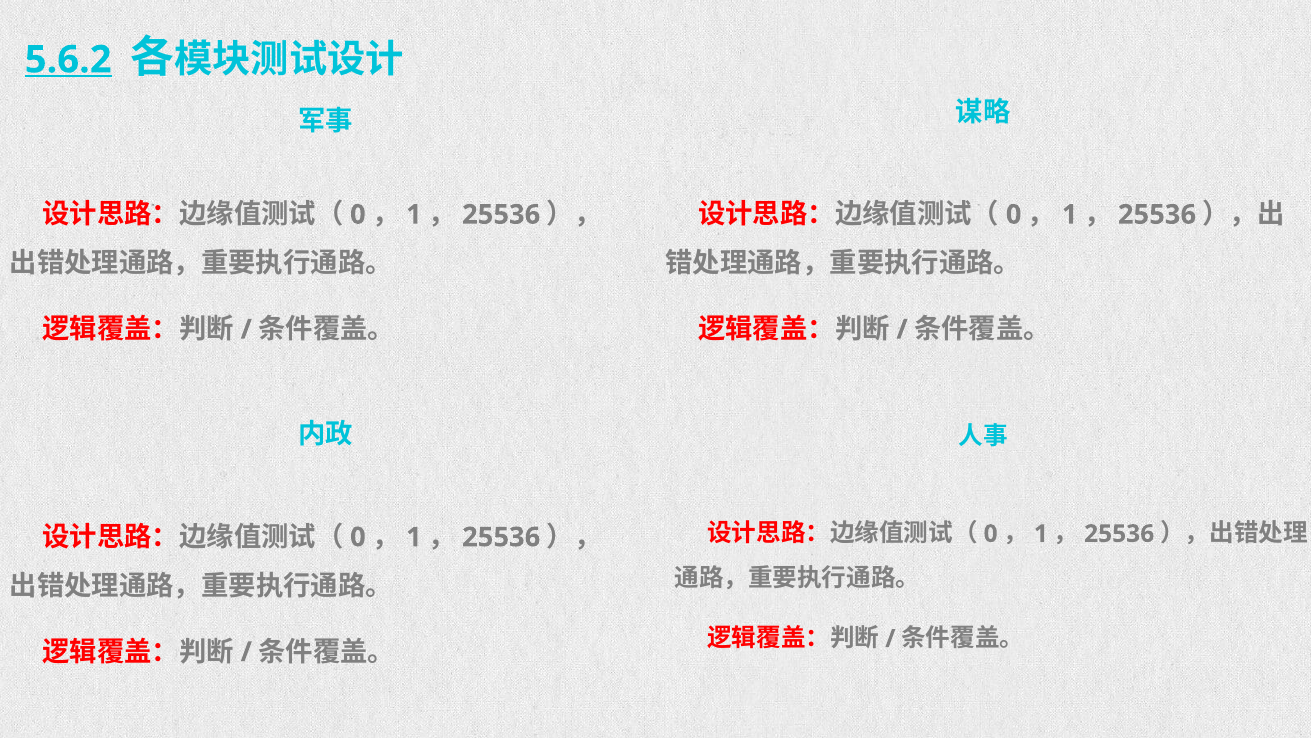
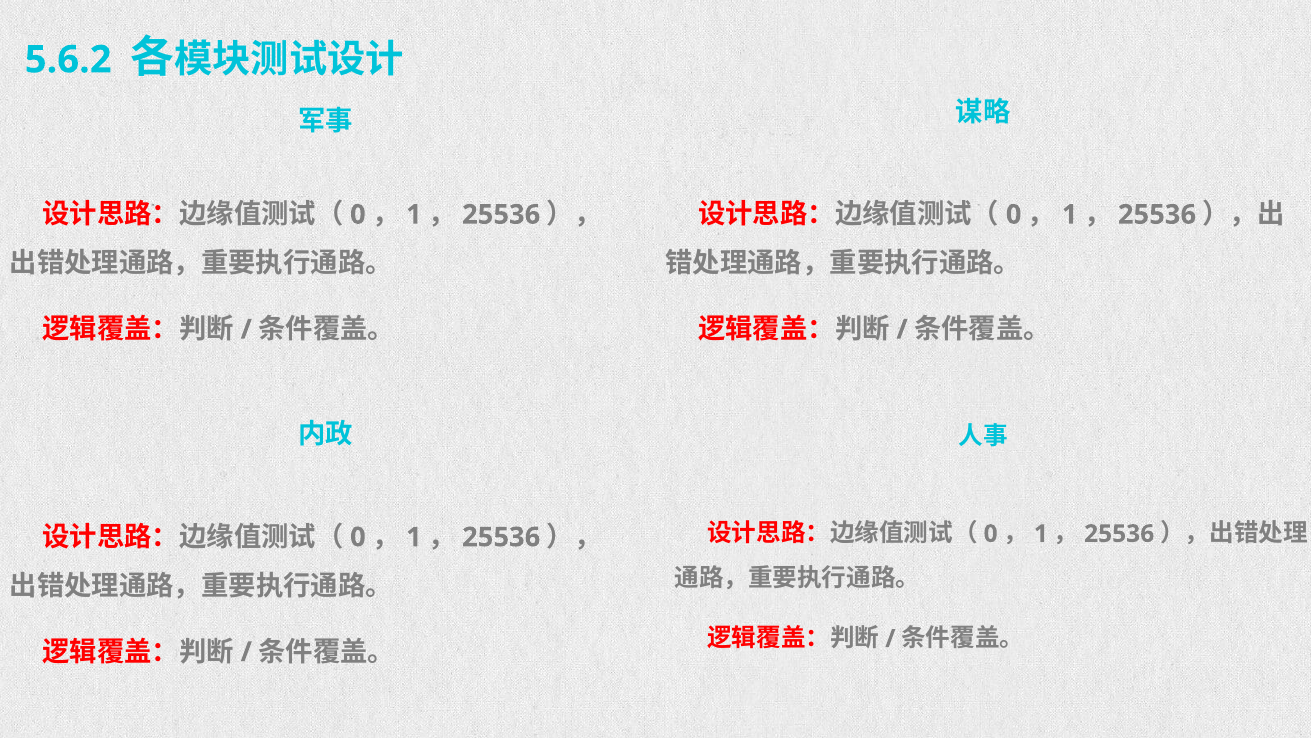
5.6.2 underline: present -> none (68, 60)
